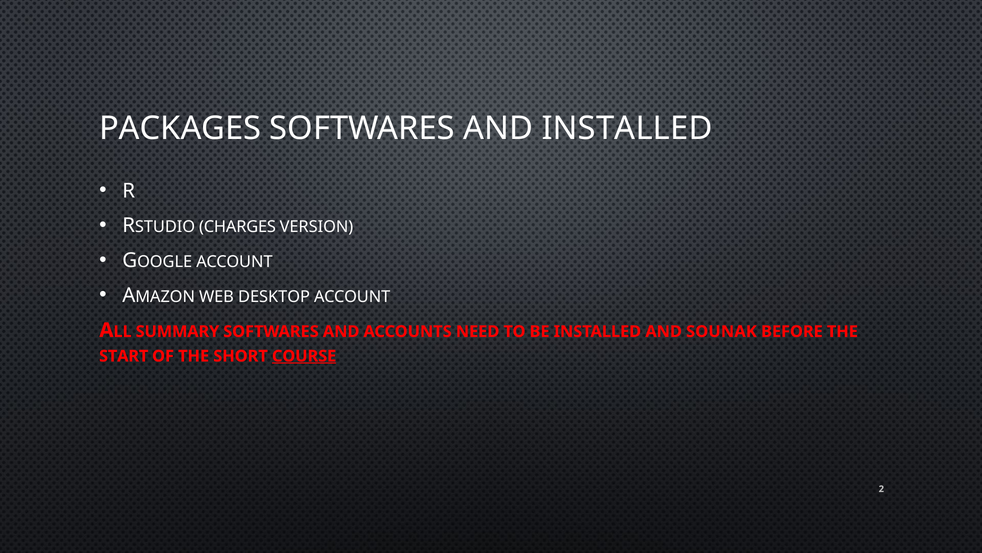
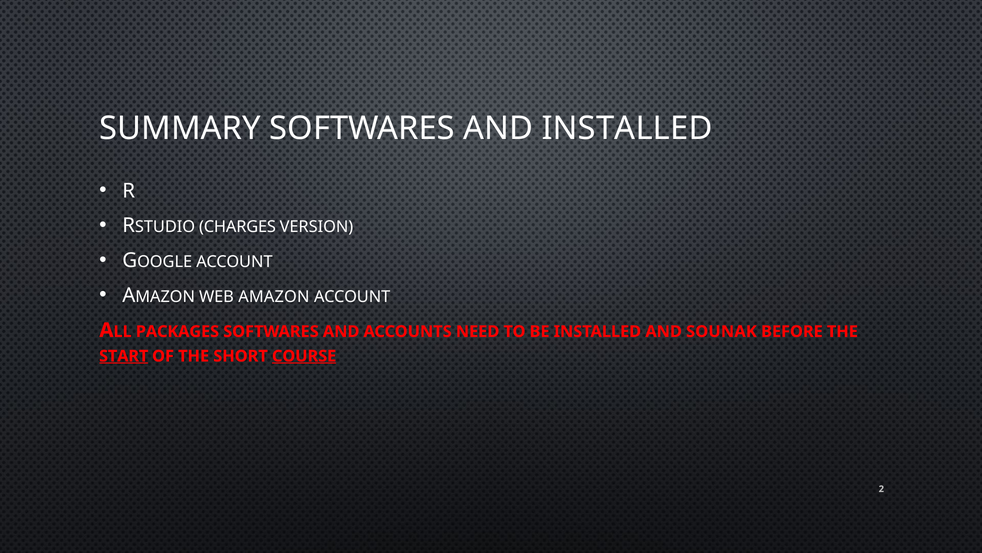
PACKAGES: PACKAGES -> SUMMARY (180, 128)
DESKTOP: DESKTOP -> AMAZON (274, 296)
SUMMARY: SUMMARY -> PACKAGES (177, 331)
START underline: none -> present (124, 356)
